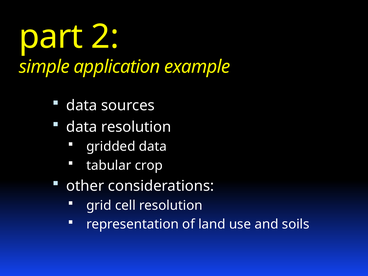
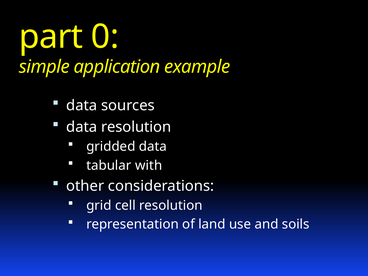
2: 2 -> 0 (105, 37)
crop: crop -> with (149, 165)
